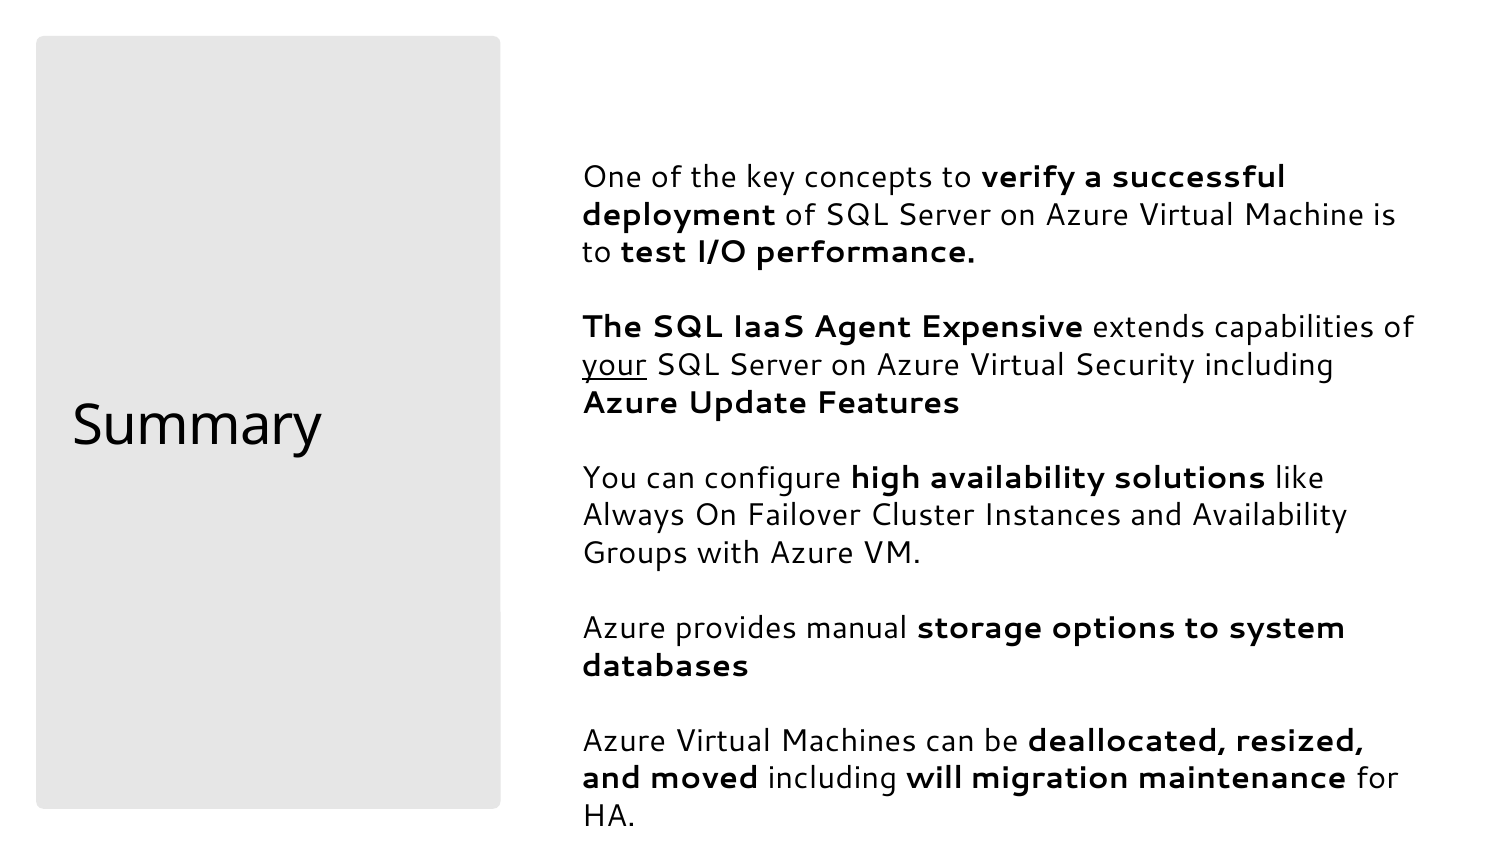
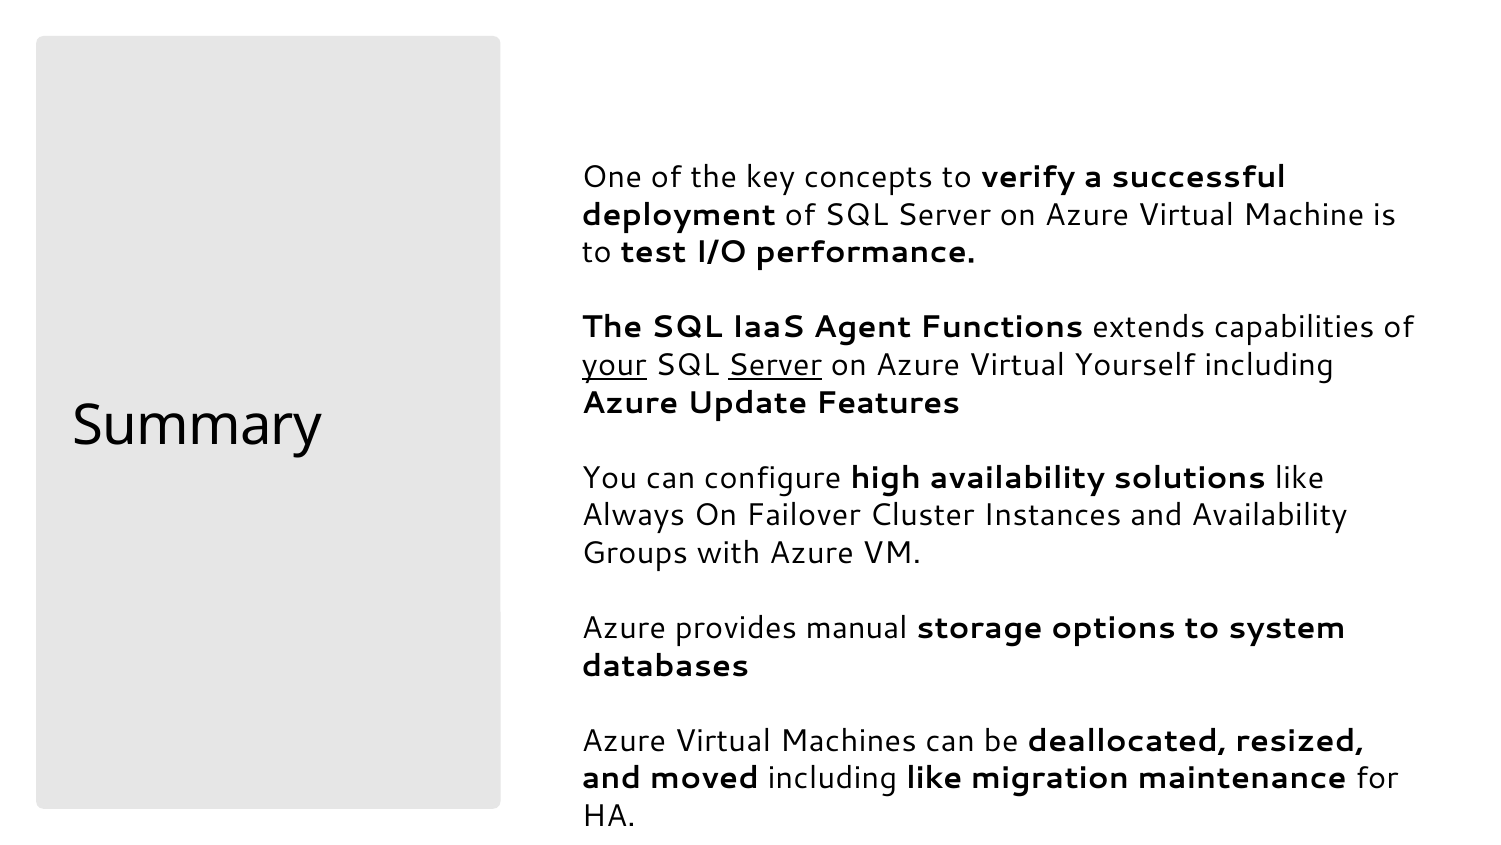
Expensive: Expensive -> Functions (1002, 327)
Server underline: none -> present (775, 365)
Security: Security -> Yourself (1135, 365)
including will: will -> like (934, 778)
